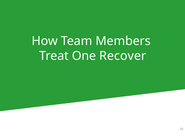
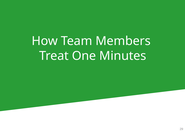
Recover: Recover -> Minutes (123, 56)
